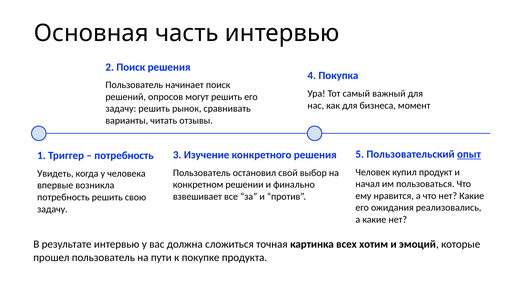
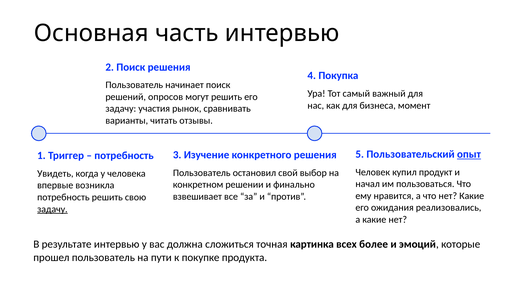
задачу решить: решить -> участия (154, 108)
задачу underline: none -> present (52, 209)
хотим: хотим -> более (374, 244)
